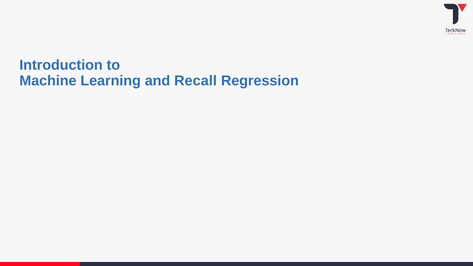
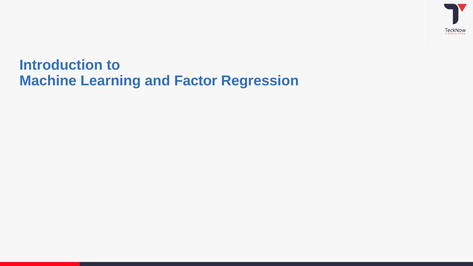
Recall: Recall -> Factor (196, 81)
